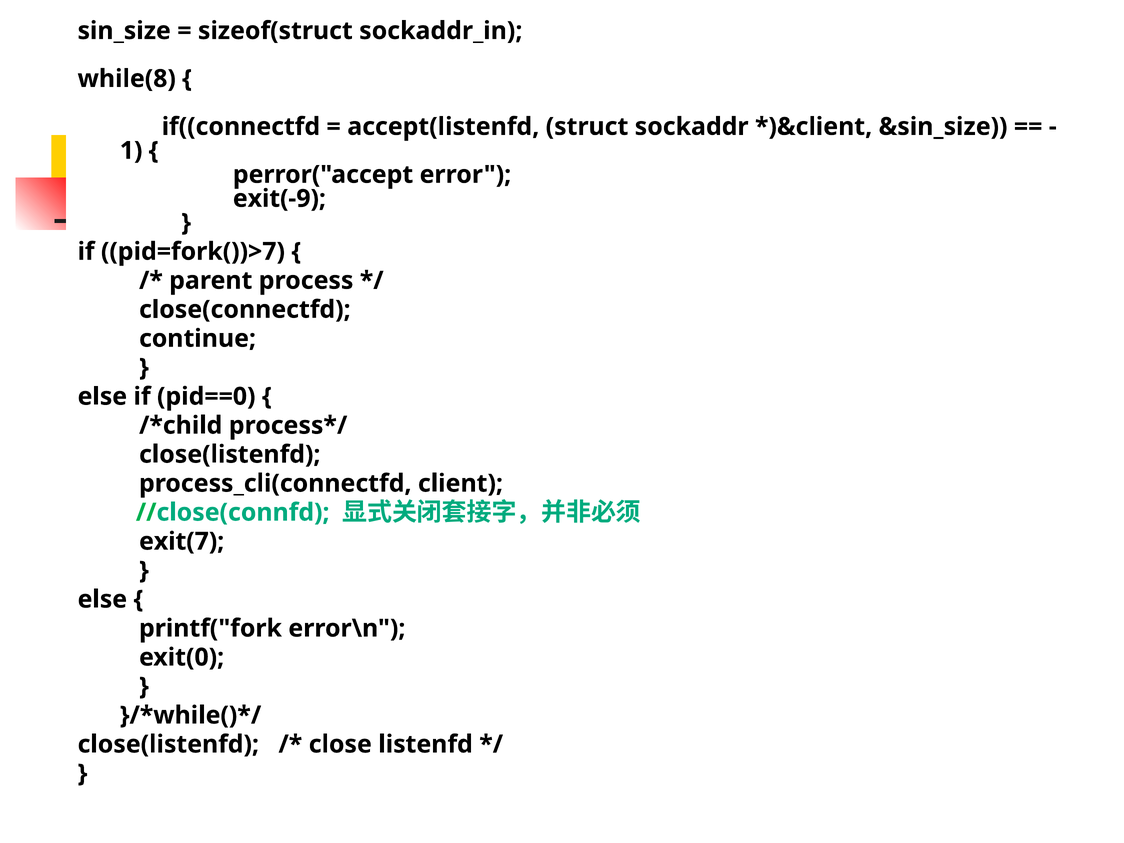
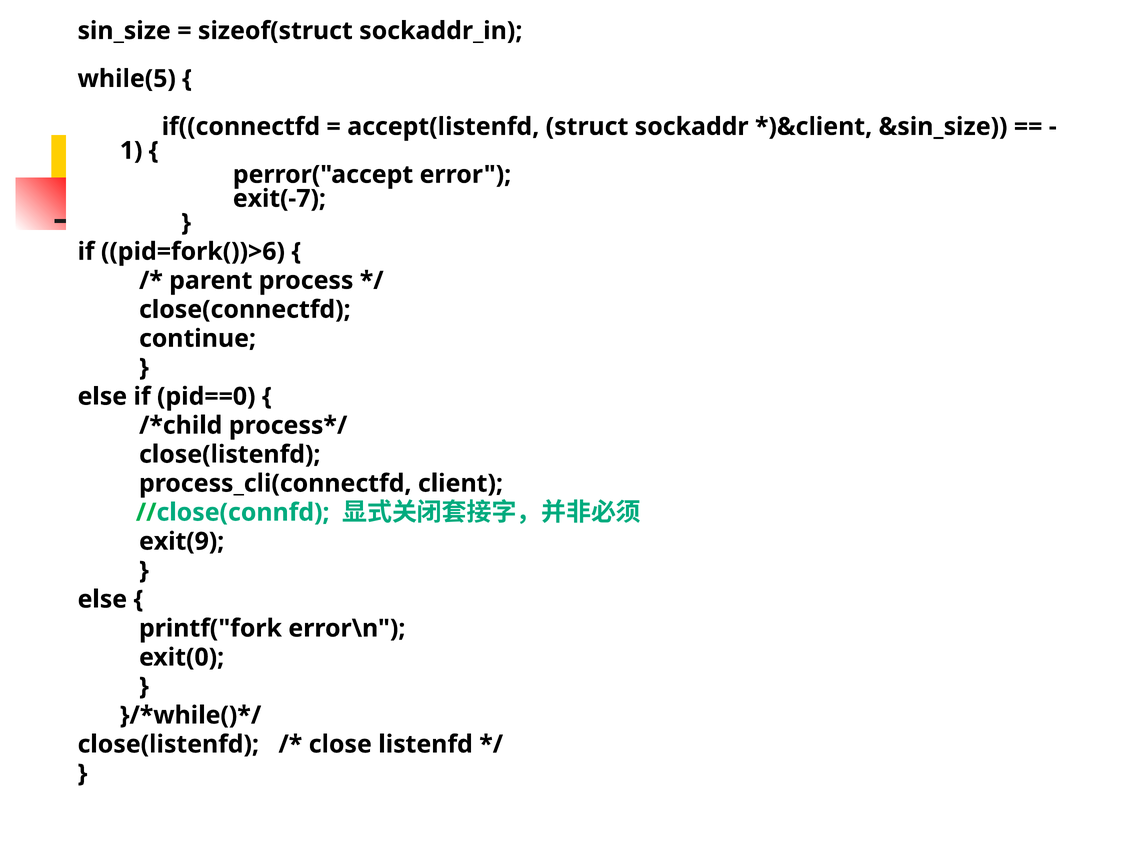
while(8: while(8 -> while(5 (127, 79)
exit(-9: exit(-9 -> exit(-7 (279, 199)
pid=fork())>7: pid=fork())>7 -> pid=fork())>6 (193, 252)
exit(7: exit(7 -> exit(9 (182, 541)
